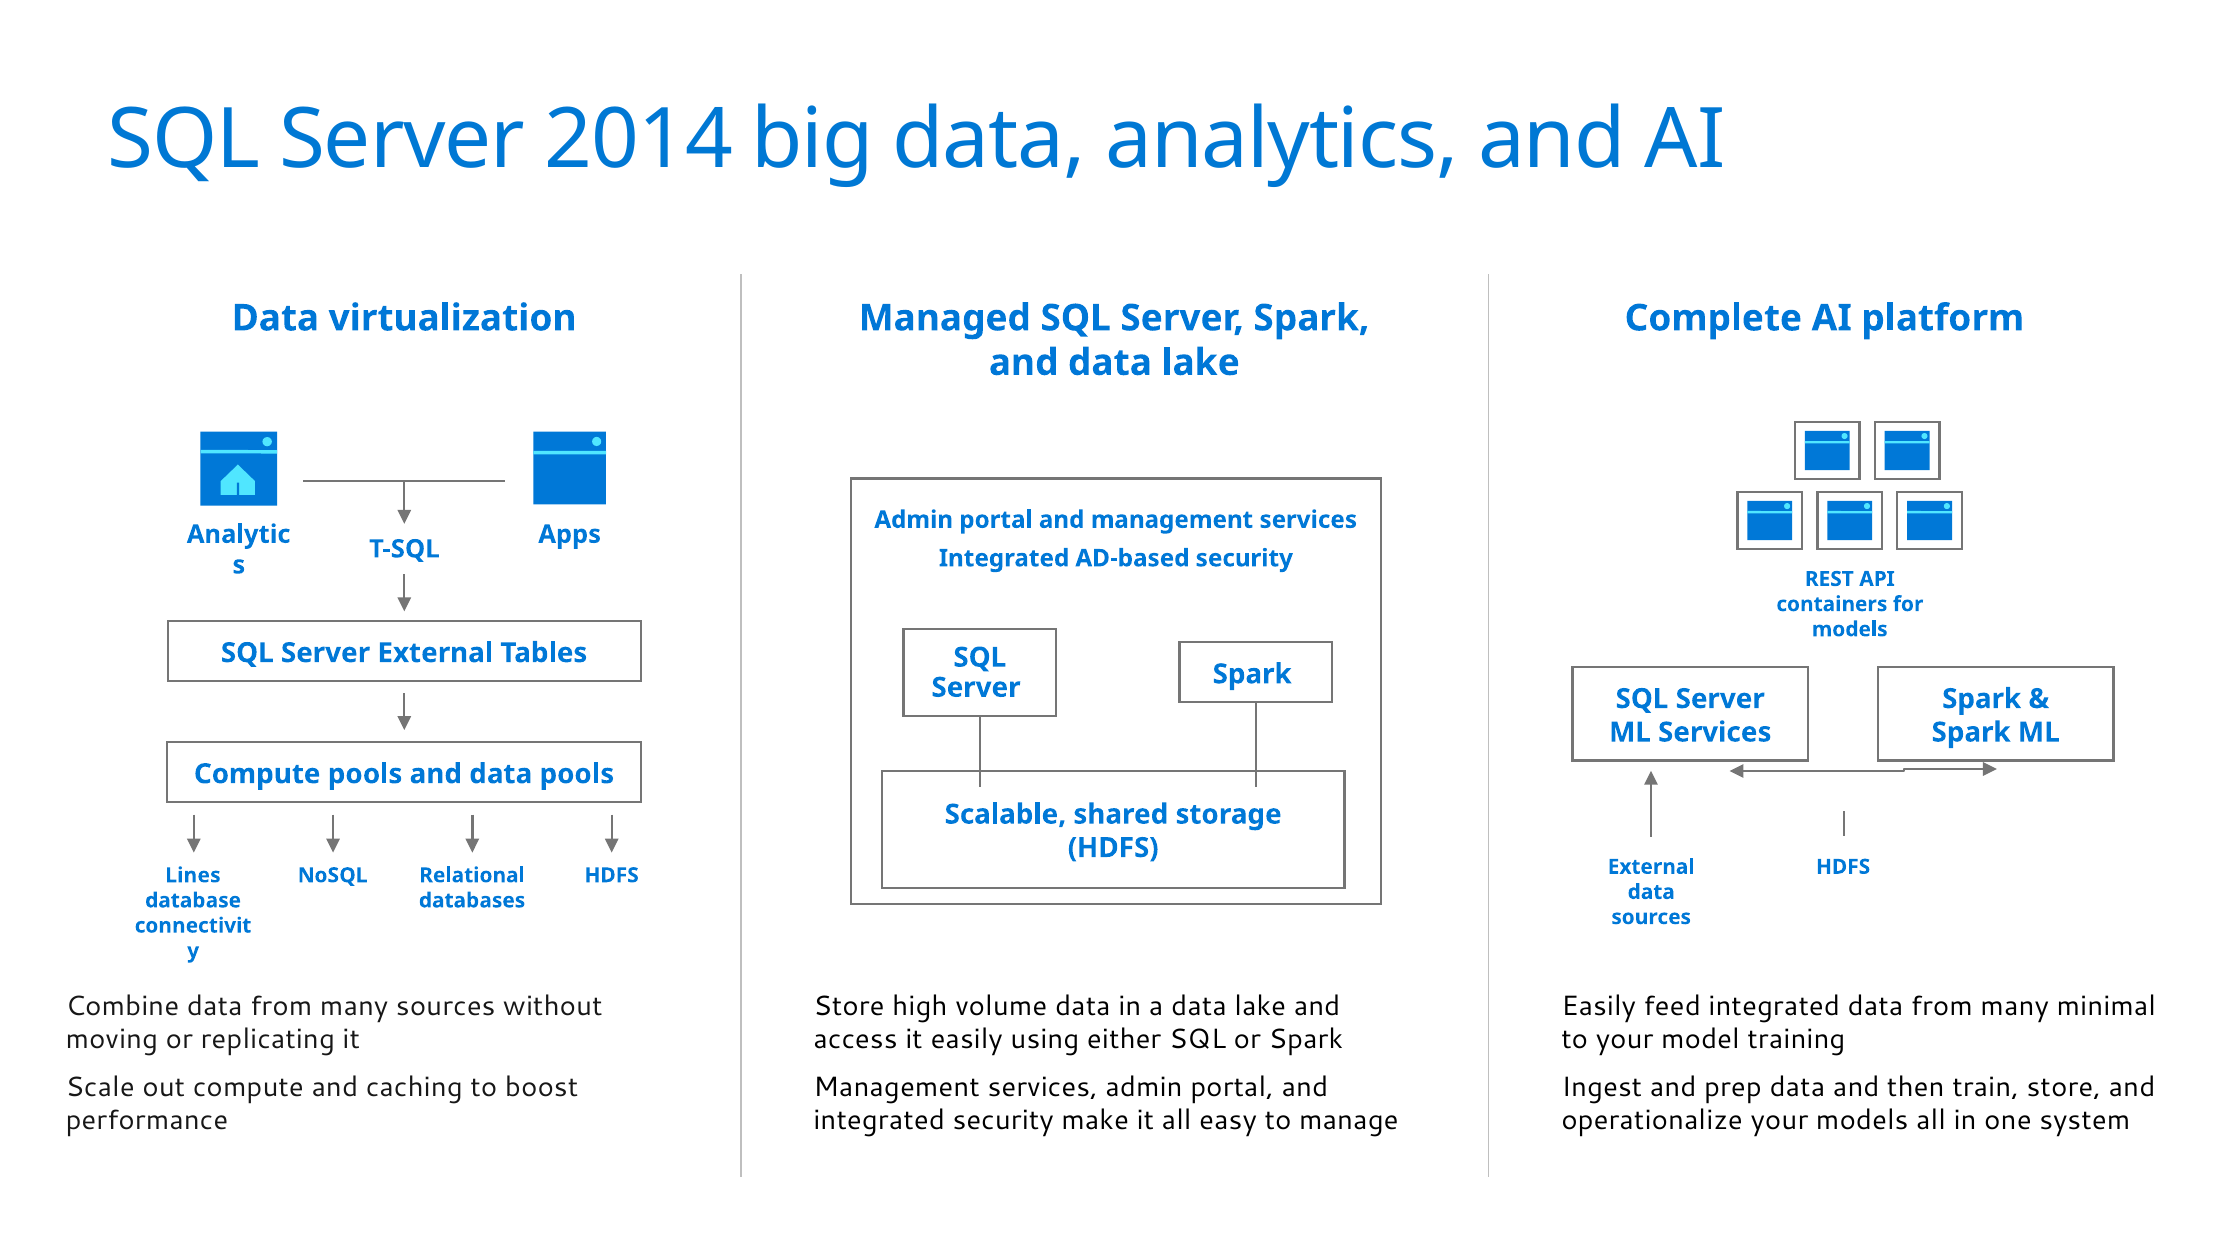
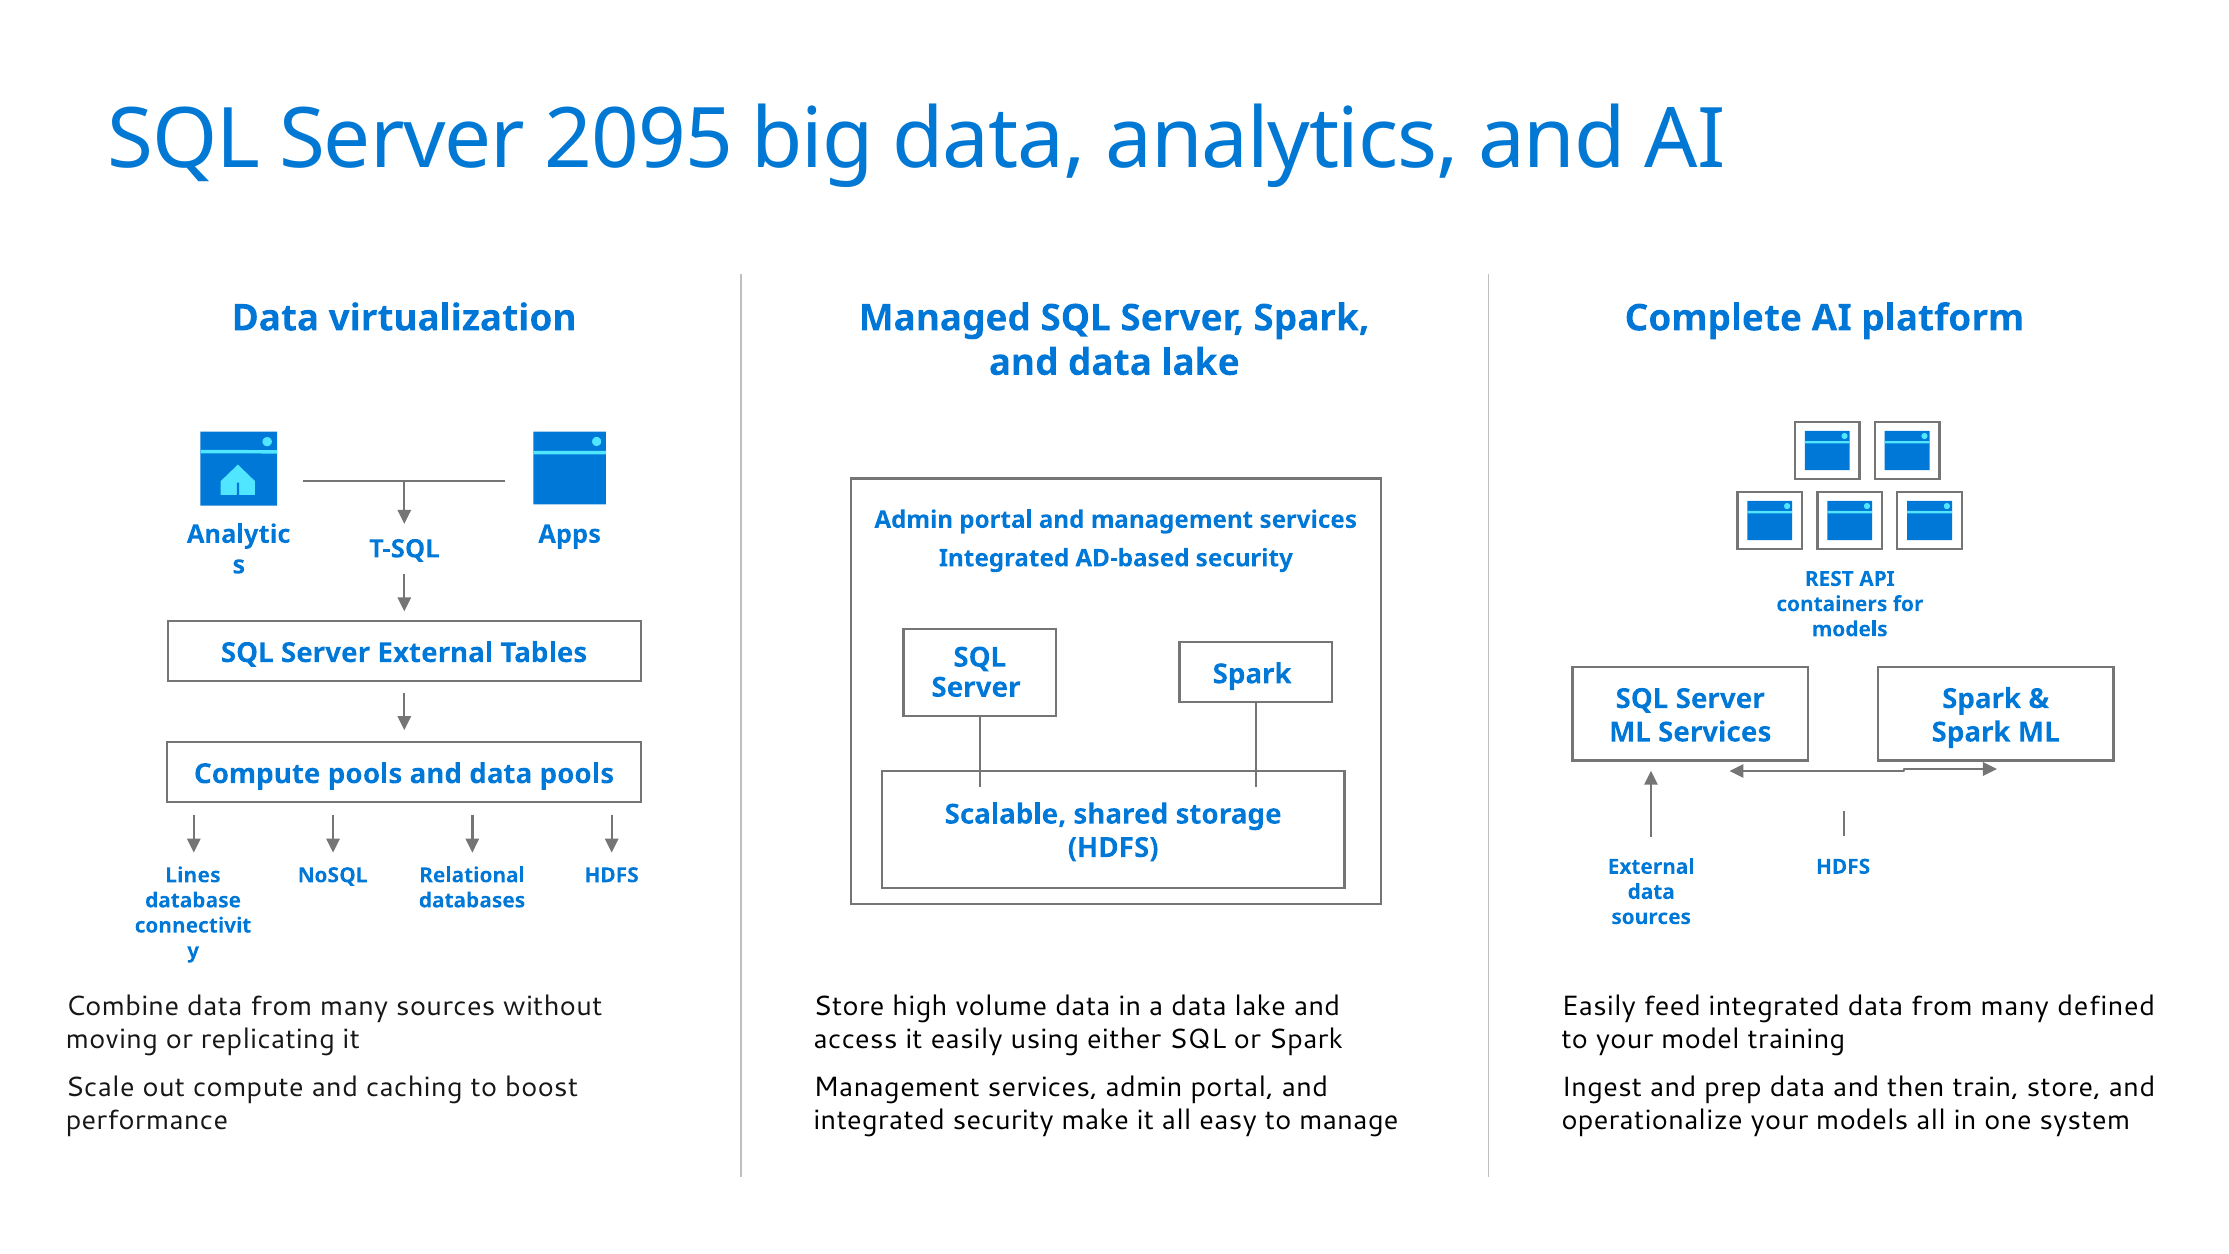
2014: 2014 -> 2095 (639, 140)
minimal: minimal -> defined (2106, 1006)
